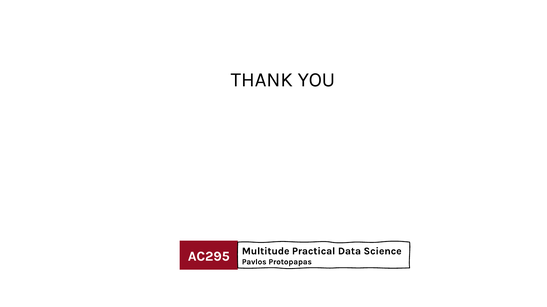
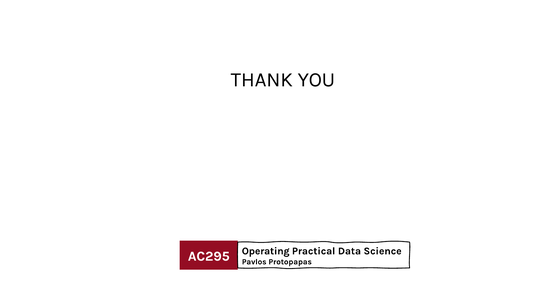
Multitude: Multitude -> Operating (266, 252)
